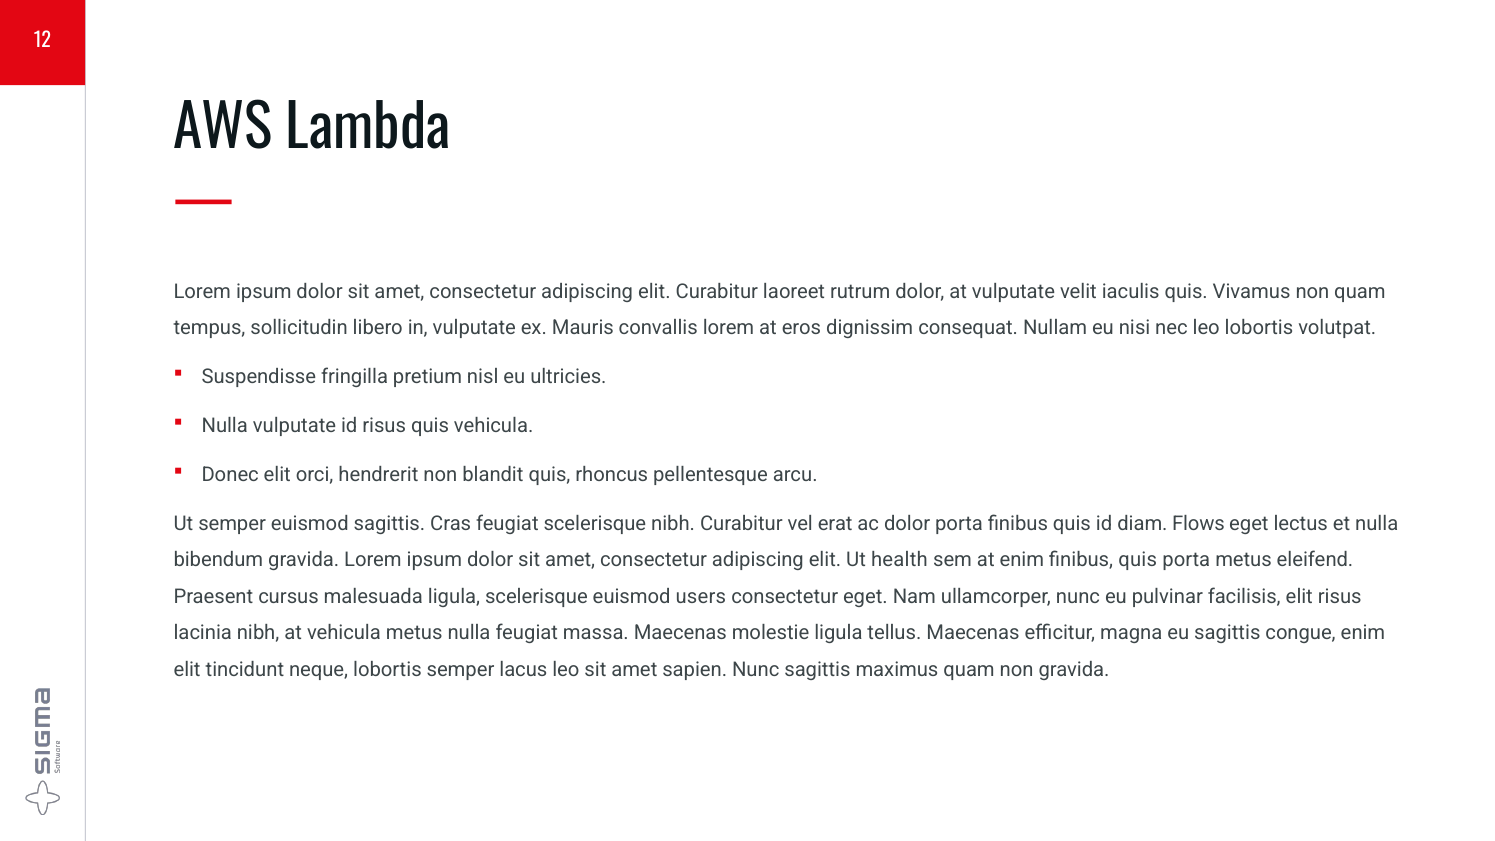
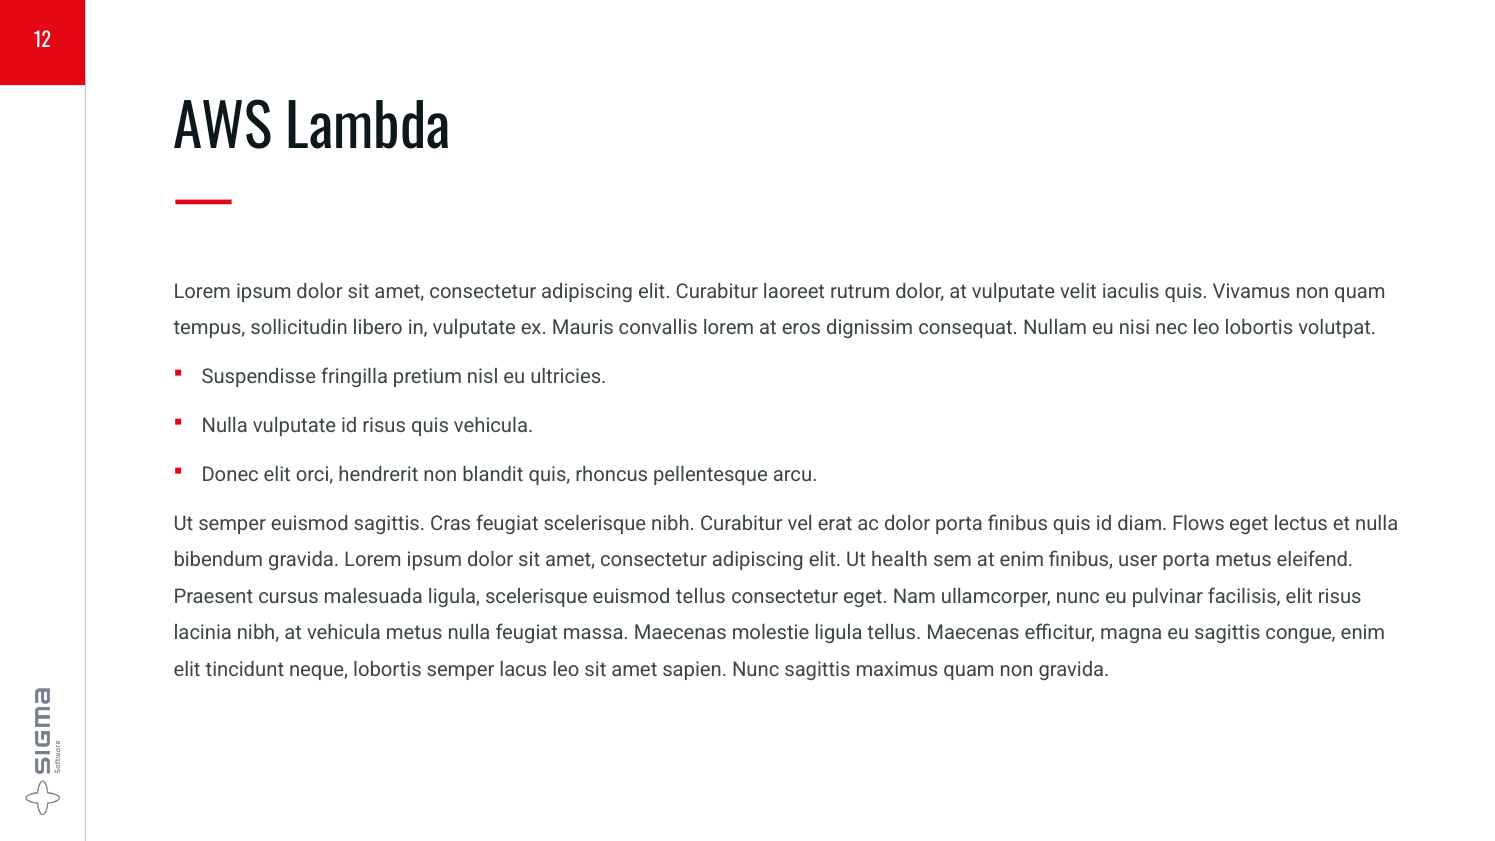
enim finibus quis: quis -> user (1138, 560)
euismod users: users -> tellus (701, 596)
